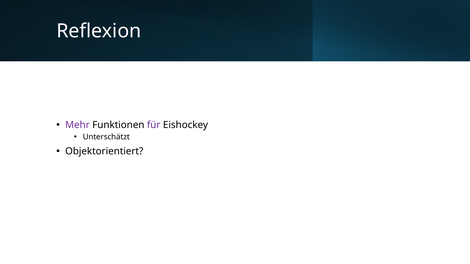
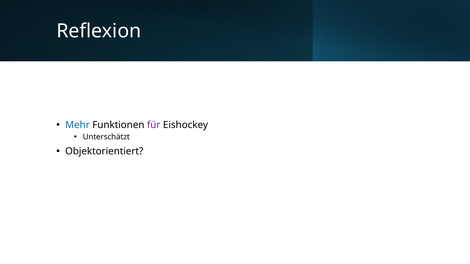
Mehr colour: purple -> blue (77, 125)
